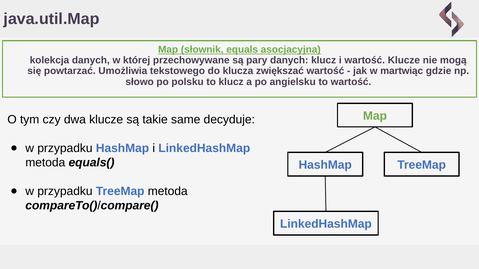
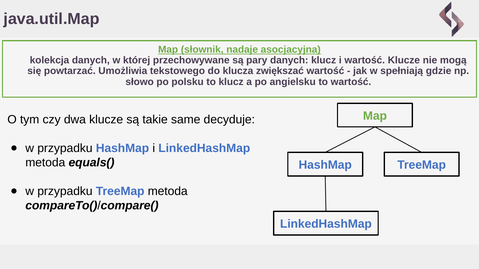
equals: equals -> nadaje (242, 50)
martwiąc: martwiąc -> spełniają (402, 71)
